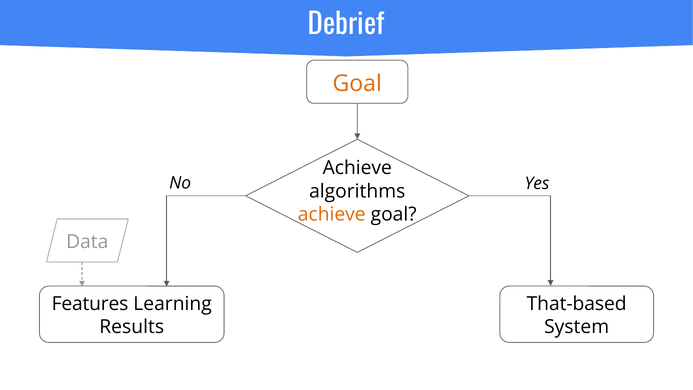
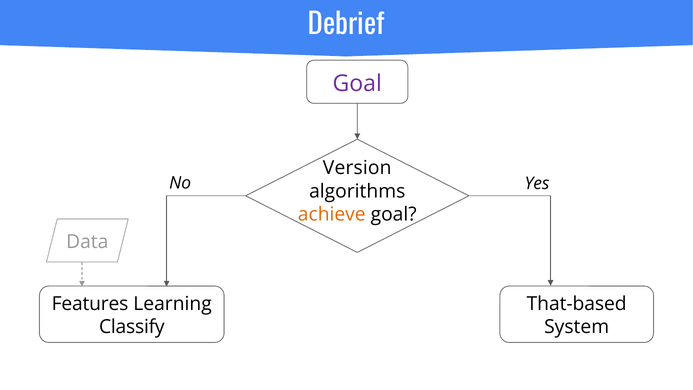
Goal colour: orange -> purple (357, 83)
Achieve: Achieve -> Version (357, 168)
Results: Results -> Classify (132, 327)
